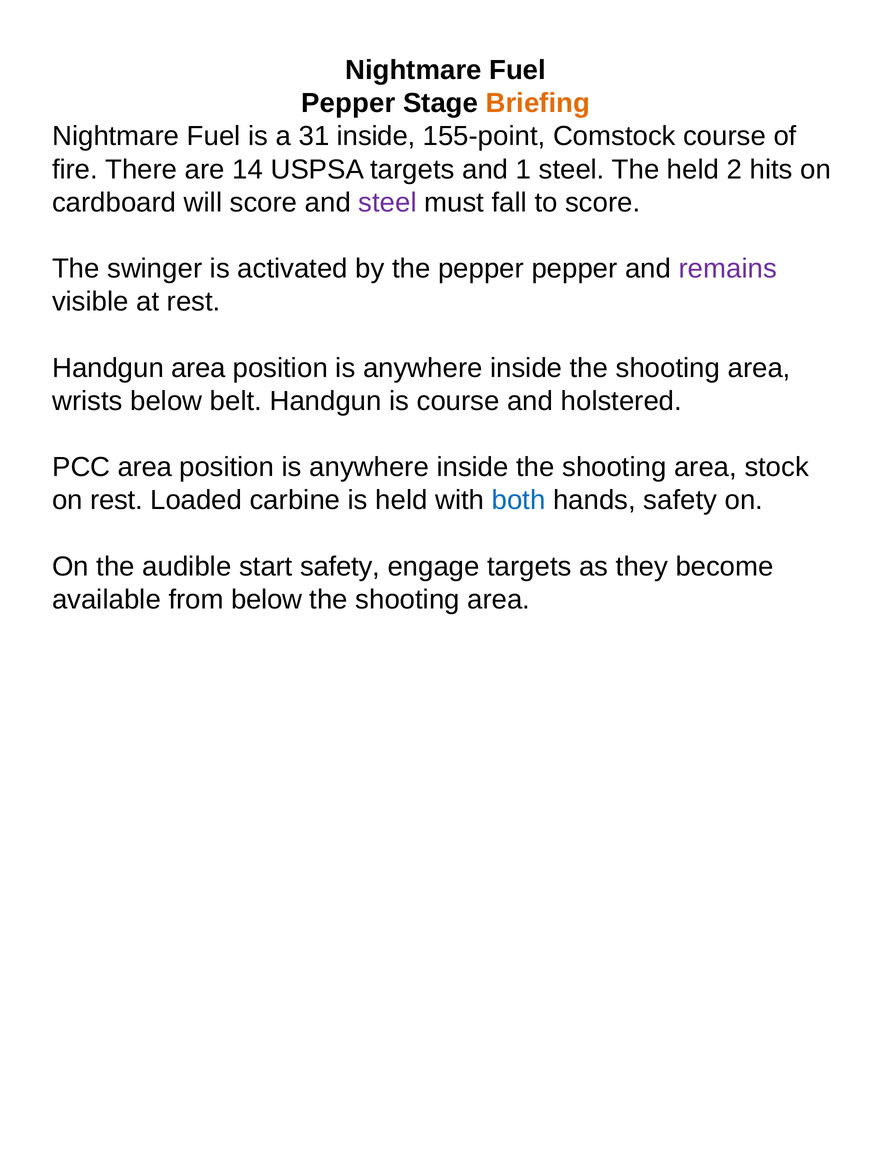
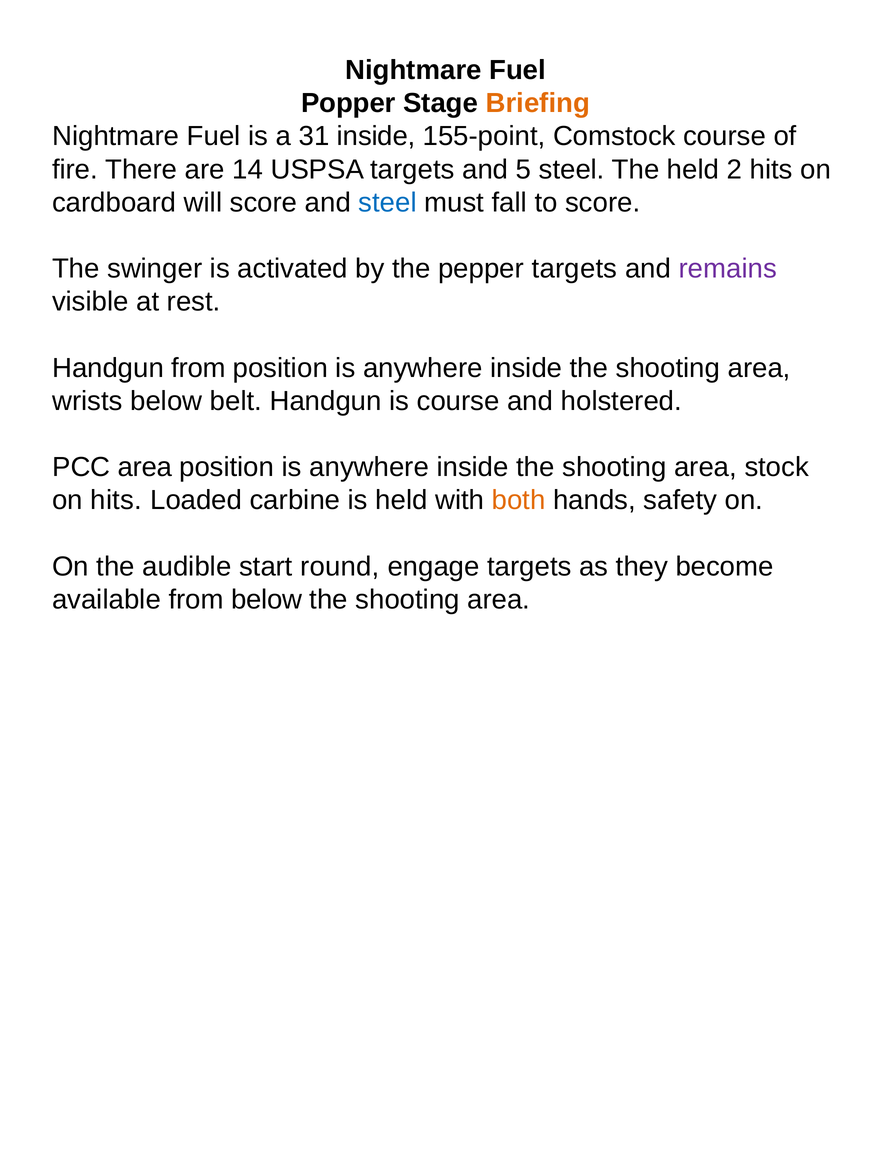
Pepper: Pepper -> Popper (348, 103)
1: 1 -> 5 (523, 170)
steel colour: purple -> blue (388, 203)
pepper pepper: pepper -> targets (574, 269)
Handgun area: area -> from (199, 368)
on rest: rest -> hits (116, 501)
both colour: blue -> orange (519, 501)
start safety: safety -> round (340, 567)
